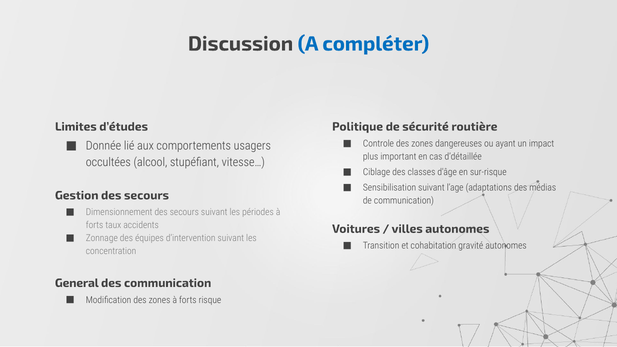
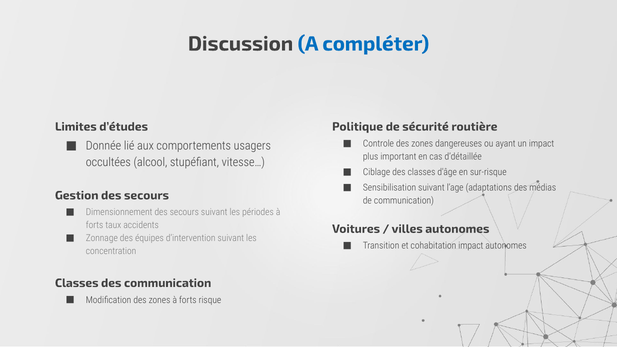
cohabitation gravité: gravité -> impact (471, 246)
General: General -> Classes (77, 283)
